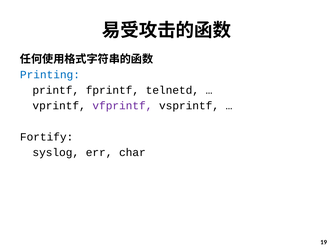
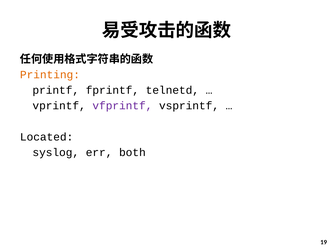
Printing colour: blue -> orange (50, 75)
Fortify: Fortify -> Located (47, 137)
char: char -> both (132, 152)
